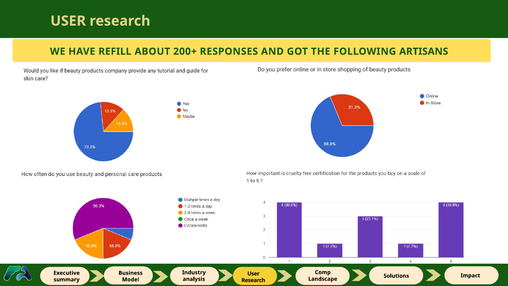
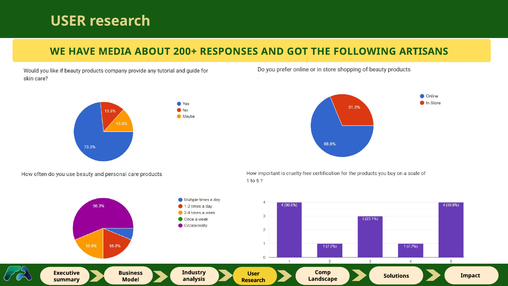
REFILL: REFILL -> MEDIA (115, 51)
